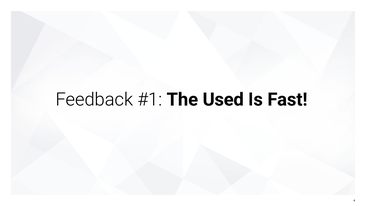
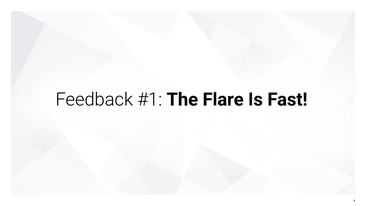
Used: Used -> Flare (223, 100)
